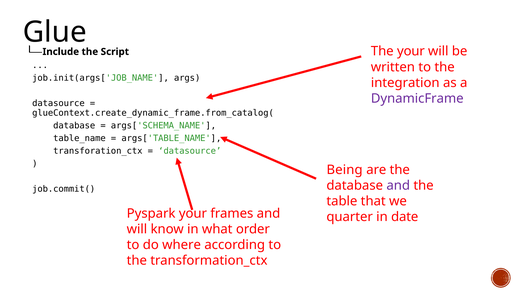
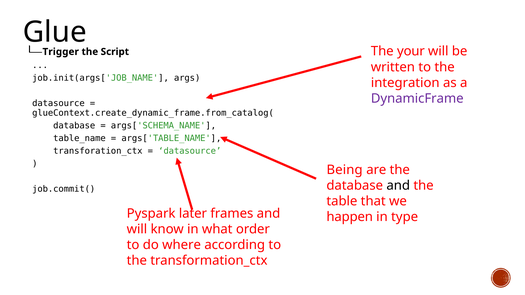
Include: Include -> Trigger (61, 52)
and colour: purple -> black (398, 186)
Pyspark your: your -> later (193, 214)
quarter: quarter -> happen (350, 217)
date: date -> type (405, 217)
